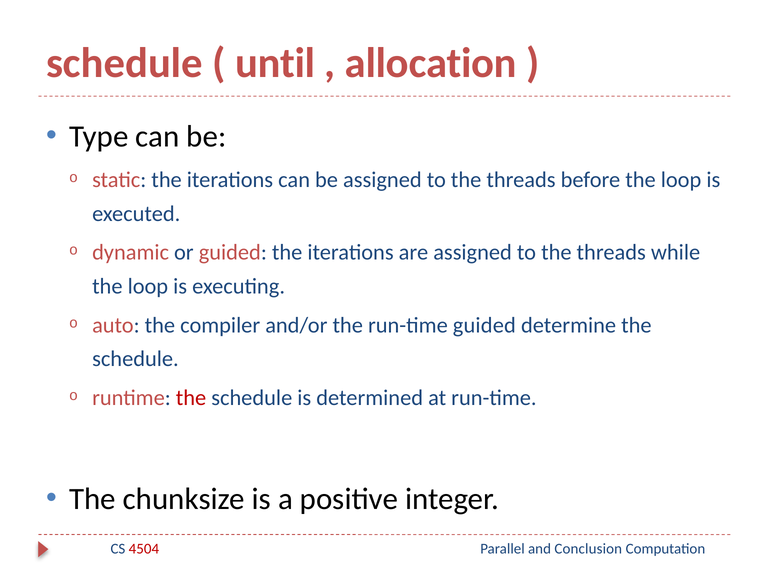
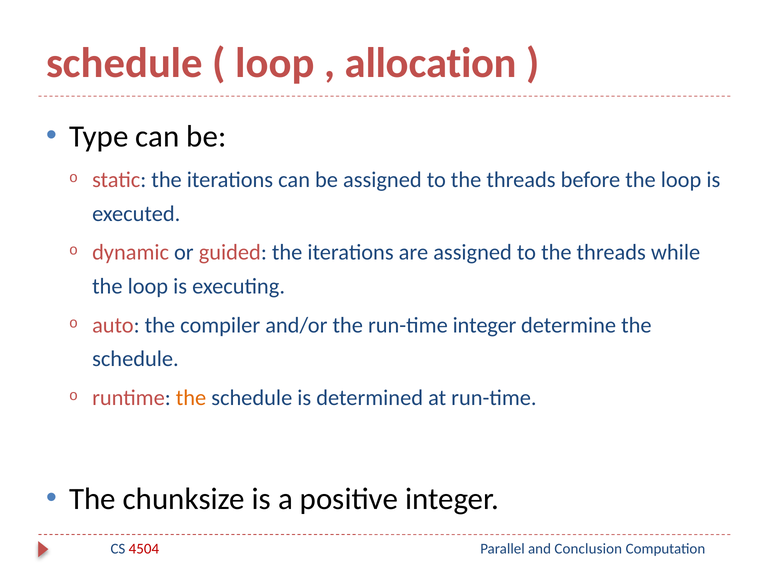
until: until -> loop (275, 63)
run-time guided: guided -> integer (485, 325)
the colour: red -> orange (191, 398)
